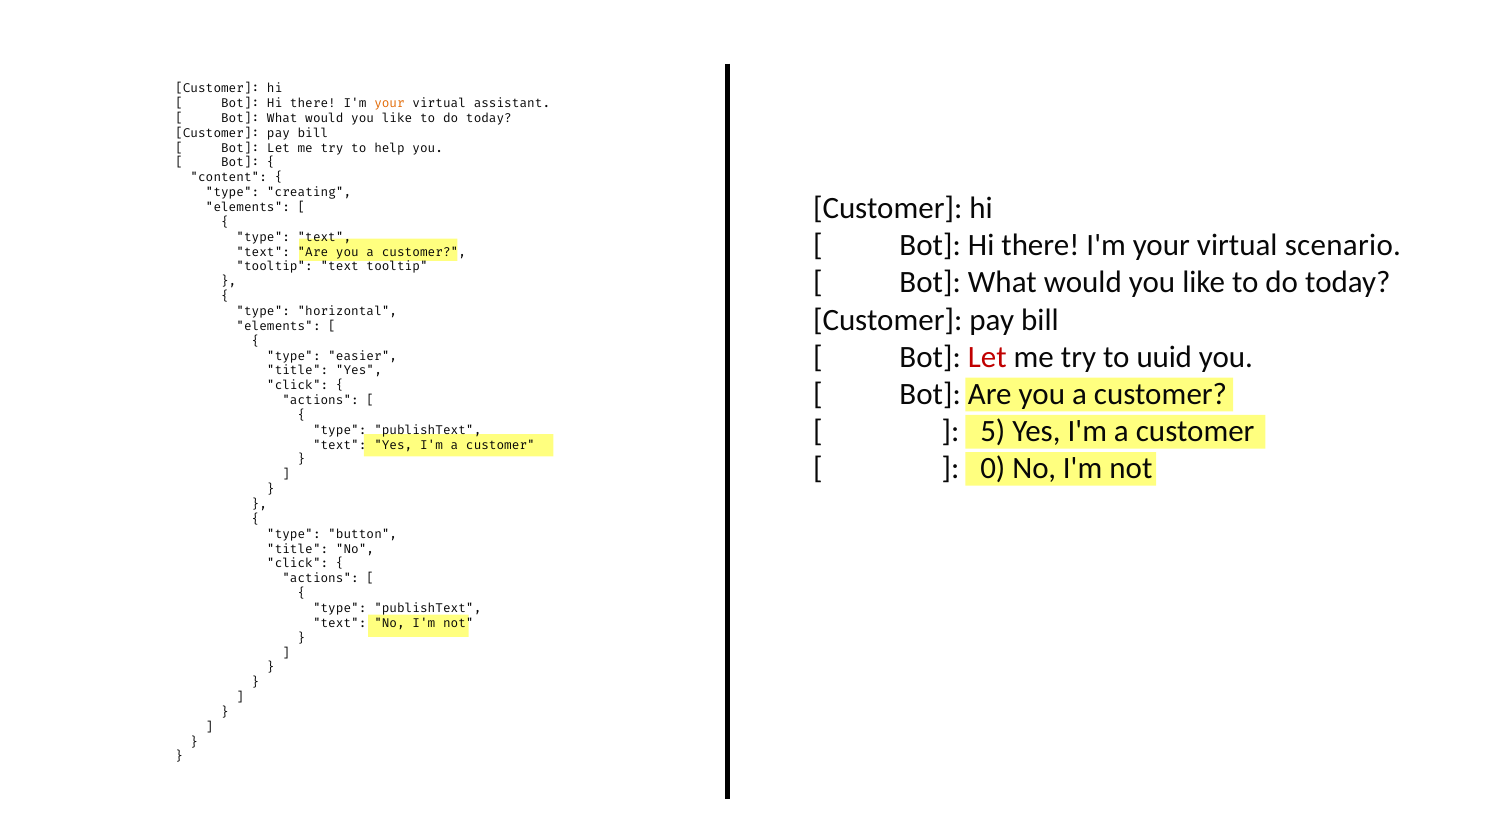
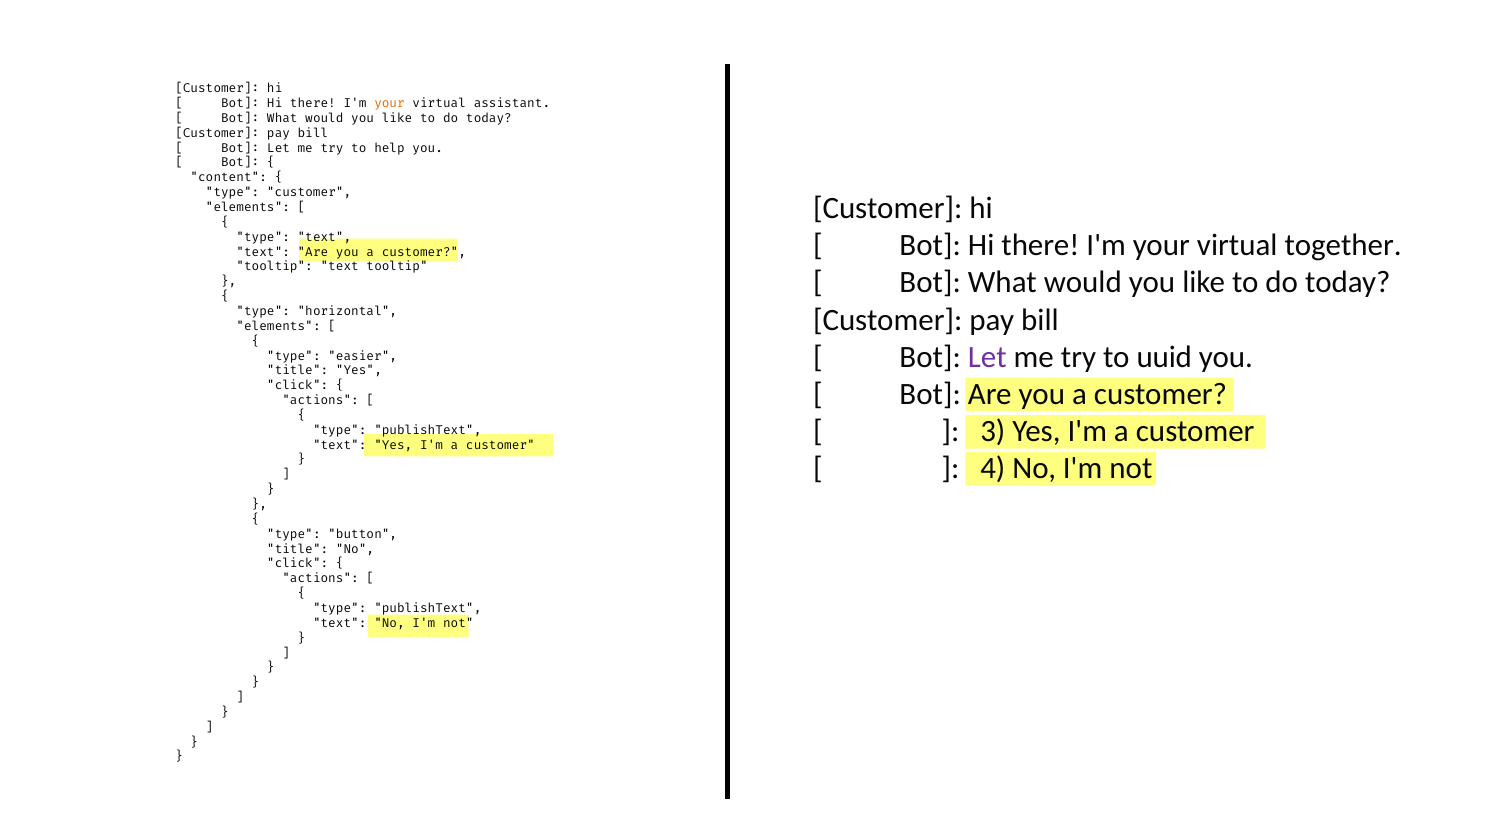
type creating: creating -> customer (309, 192)
scenario: scenario -> together (1343, 245)
Let colour: red -> purple (987, 357)
5: 5 -> 3 (993, 431)
0: 0 -> 4 (993, 468)
